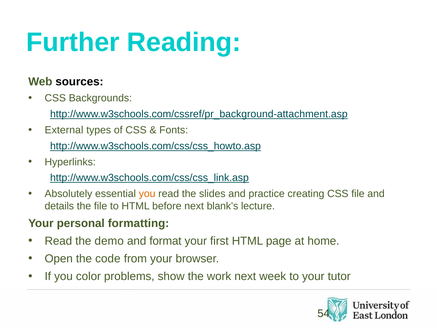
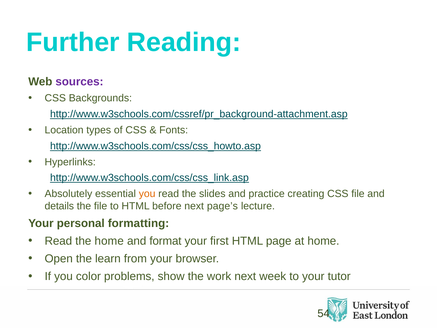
sources colour: black -> purple (79, 82)
External: External -> Location (64, 130)
blank’s: blank’s -> page’s (222, 206)
the demo: demo -> home (109, 241)
code: code -> learn (108, 259)
